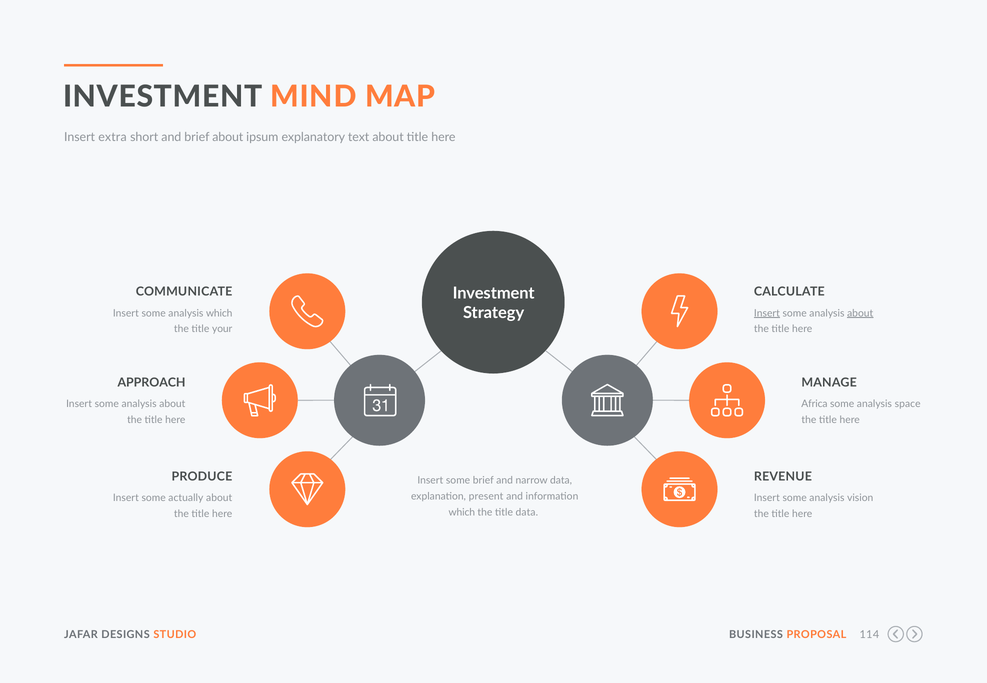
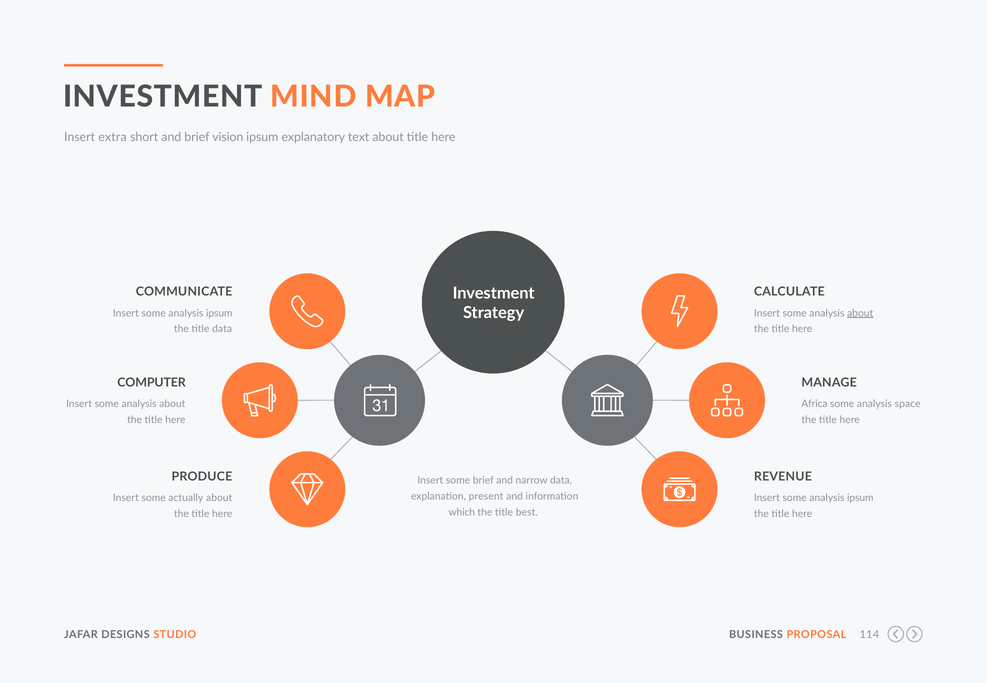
brief about: about -> vision (228, 137)
which: which -> ipsum (219, 313)
Insert underline: present -> none (767, 313)
title your: your -> data (222, 329)
APPROACH: APPROACH -> COMPUTER (152, 383)
vision: vision -> ipsum (860, 498)
title data: data -> best (527, 513)
